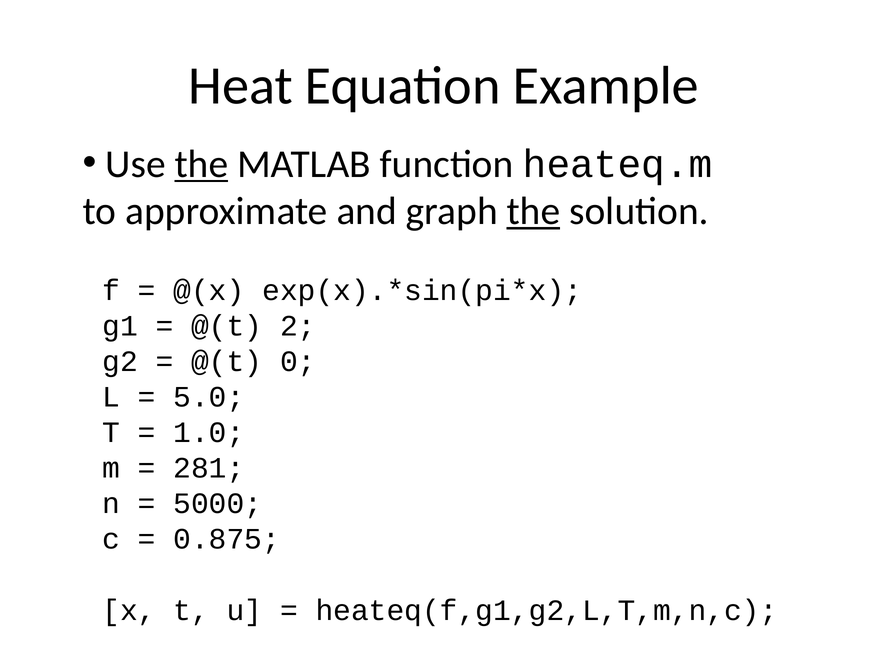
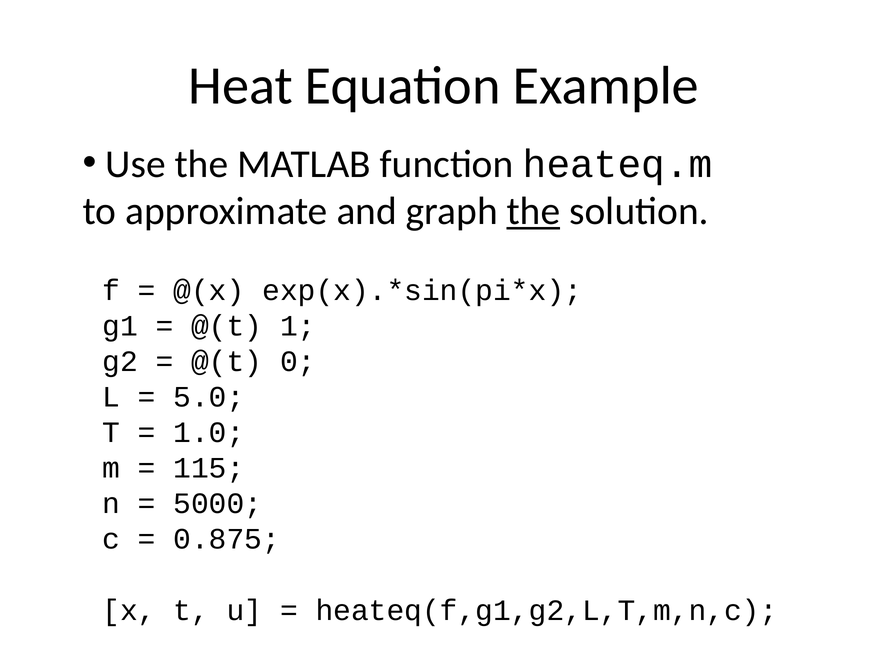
the underline: present -> none (201, 164)
2: 2 -> 1 (298, 326)
281: 281 -> 115 (209, 468)
